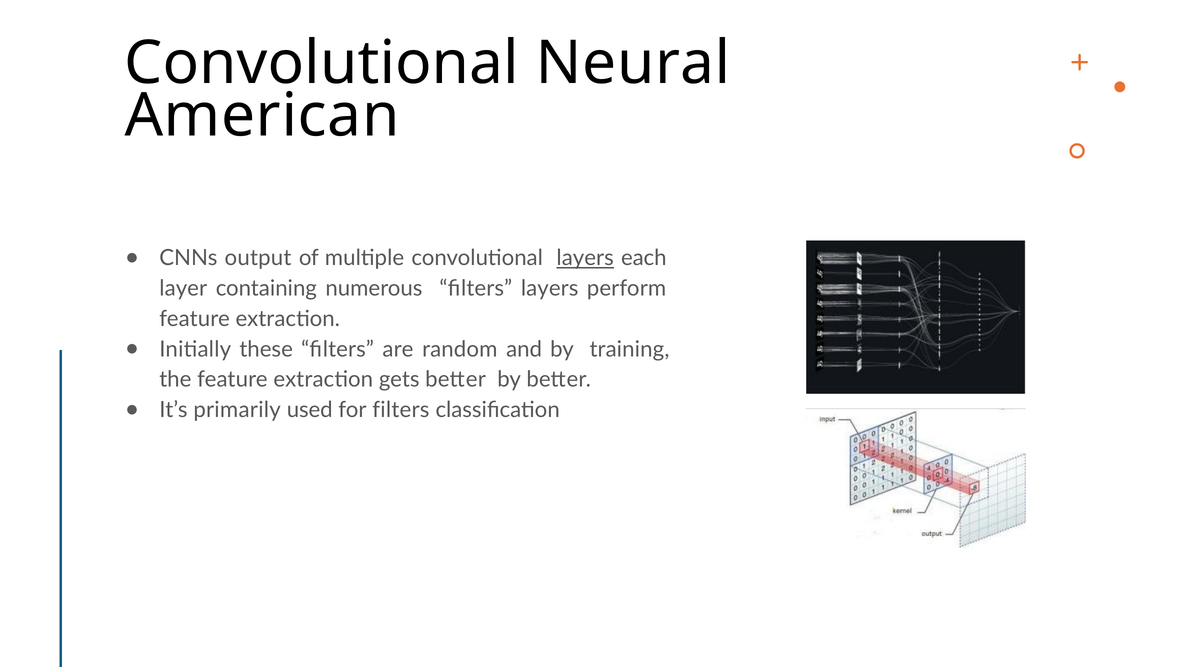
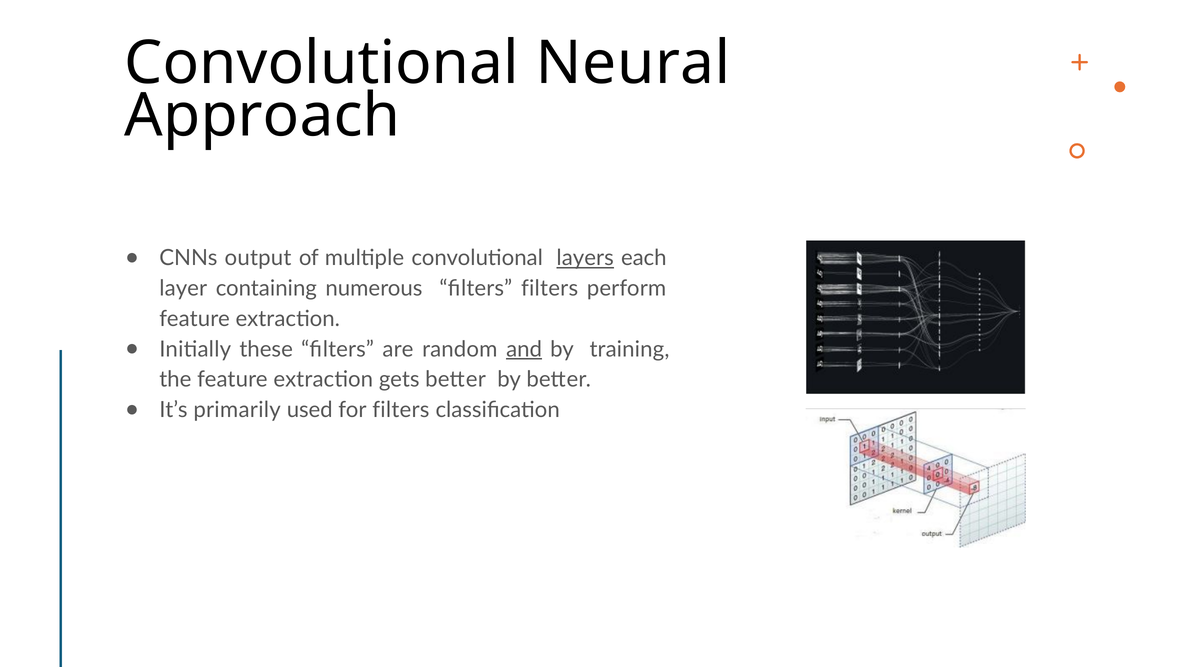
American: American -> Approach (262, 116)
filters layers: layers -> filters (550, 289)
and underline: none -> present (524, 349)
